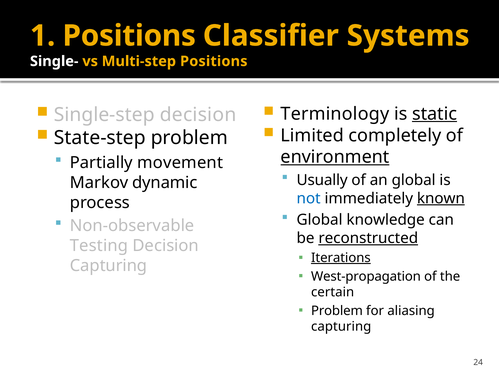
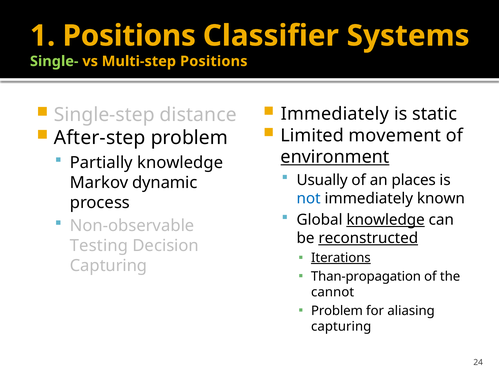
Single- colour: white -> light green (54, 61)
Terminology: Terminology -> Immediately (335, 114)
static underline: present -> none (435, 114)
Single-step decision: decision -> distance (198, 115)
completely: completely -> movement (395, 135)
State-step: State-step -> After-step (100, 138)
Partially movement: movement -> knowledge (180, 163)
an global: global -> places (414, 180)
known underline: present -> none (441, 198)
knowledge underline: none -> present (386, 220)
West-propagation: West-propagation -> Than-propagation (366, 277)
certain: certain -> cannot (333, 292)
